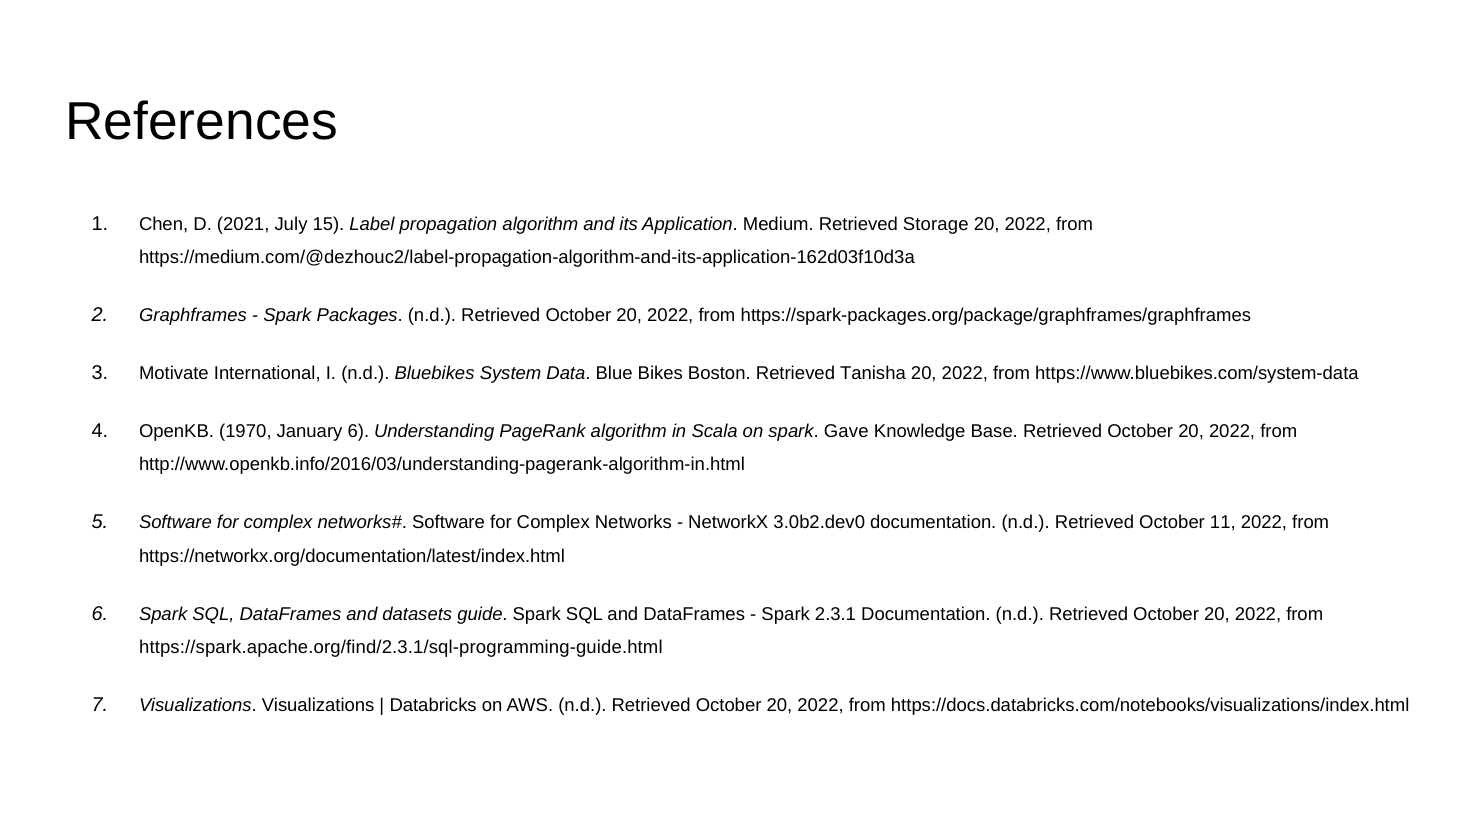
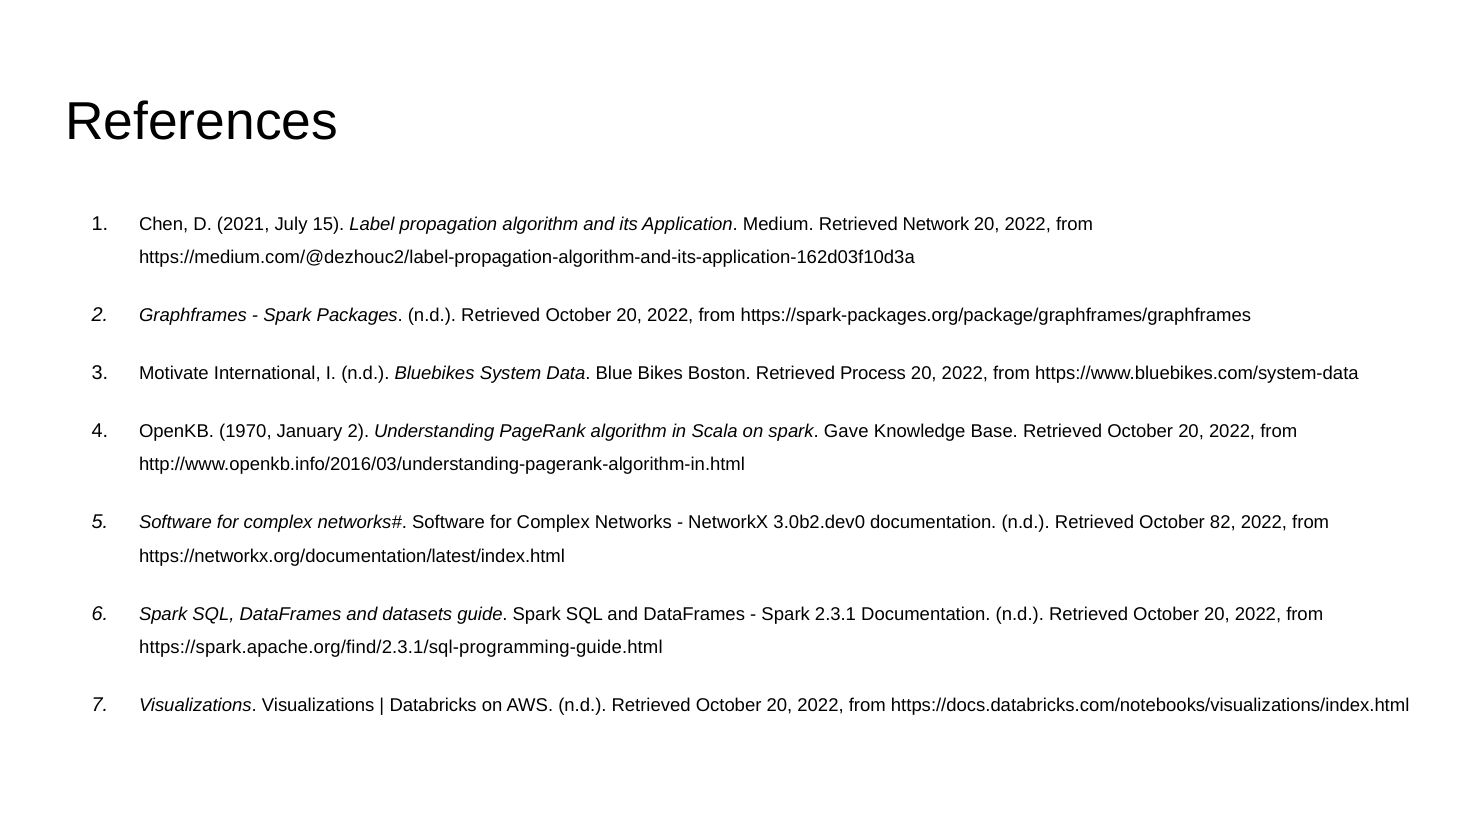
Storage: Storage -> Network (936, 225)
Tanisha: Tanisha -> Process (873, 374)
January 6: 6 -> 2 (358, 432)
11: 11 -> 82 (1223, 523)
